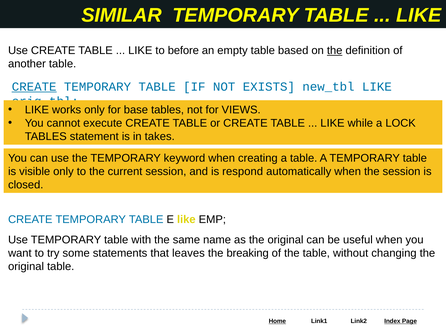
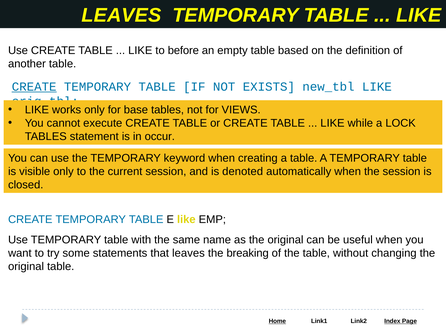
SIMILAR: SIMILAR -> LEAVES (121, 15)
the underline: present -> none (335, 51)
takes: takes -> occur (160, 137)
respond: respond -> denoted (243, 172)
